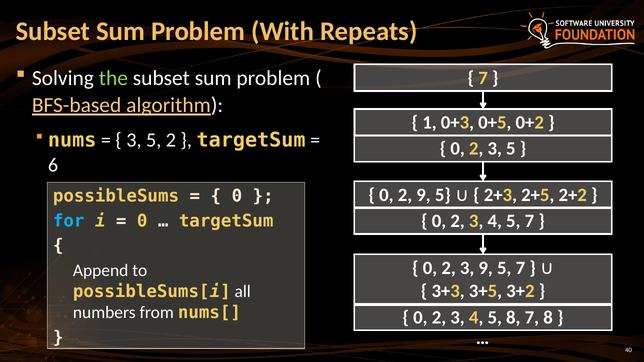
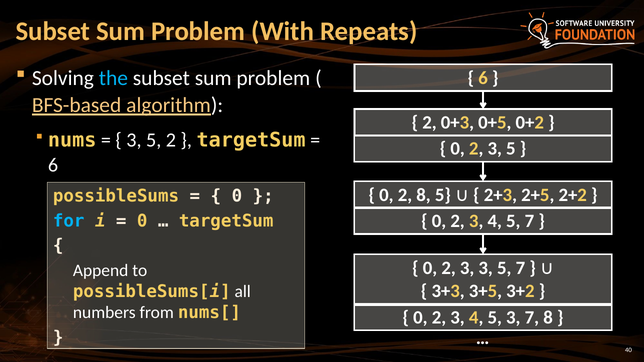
the colour: light green -> light blue (113, 78)
7: 7 -> 6 (483, 78)
1: 1 -> 2 (429, 123)
2 9: 9 -> 8 (424, 195)
3 9: 9 -> 3 (486, 269)
5 8: 8 -> 3 (513, 318)
